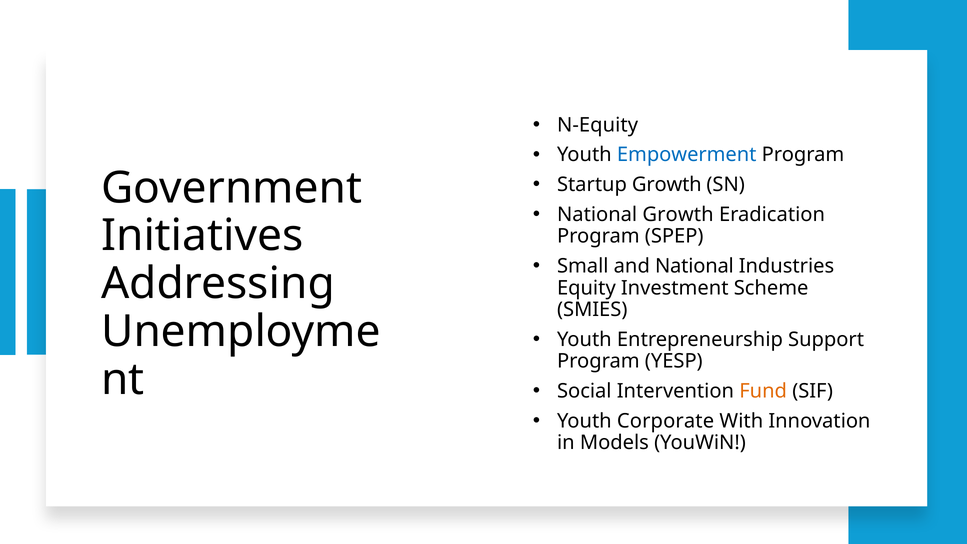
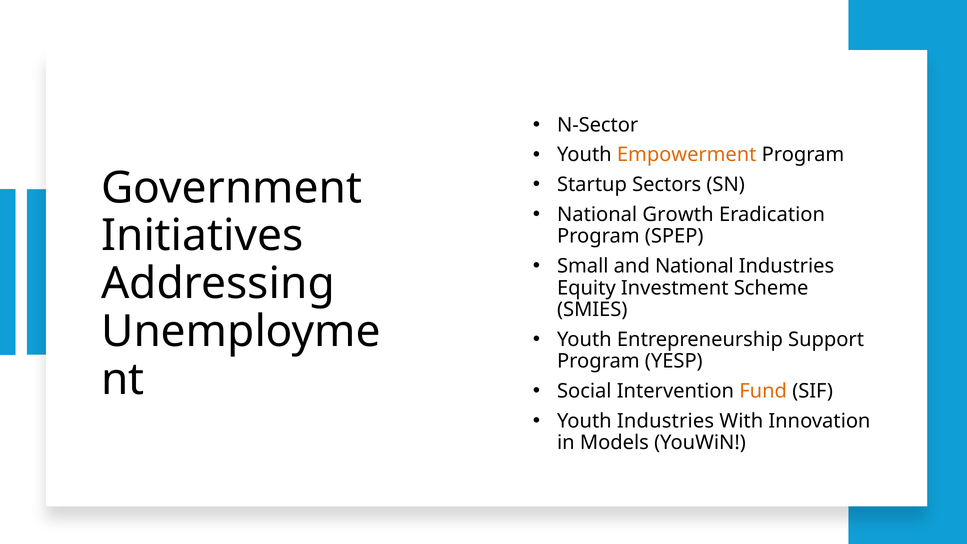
N-Equity: N-Equity -> N-Sector (598, 125)
Empowerment colour: blue -> orange (687, 155)
Startup Growth: Growth -> Sectors (667, 185)
Youth Corporate: Corporate -> Industries (666, 421)
